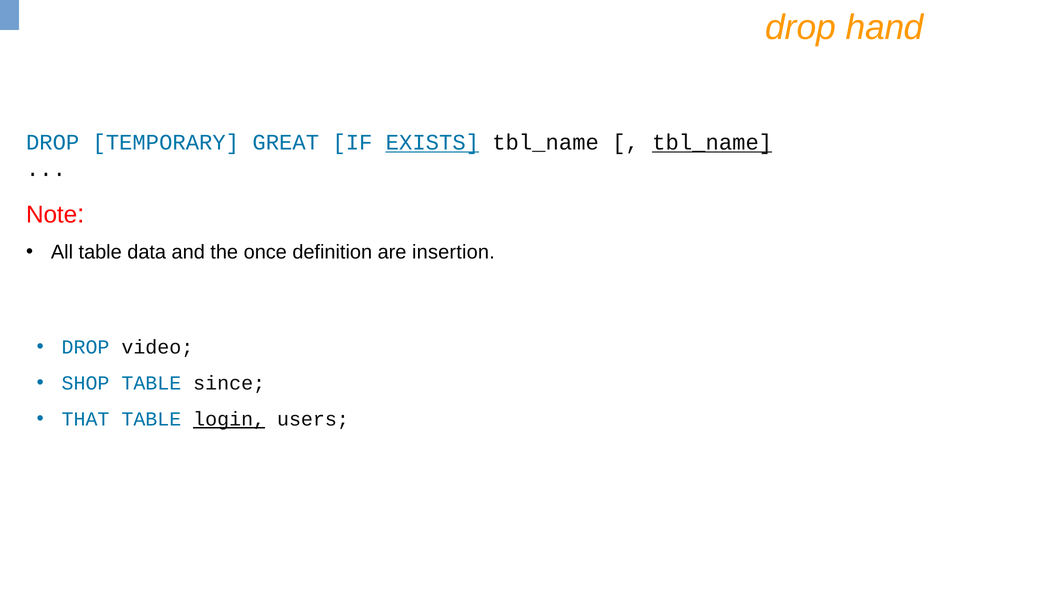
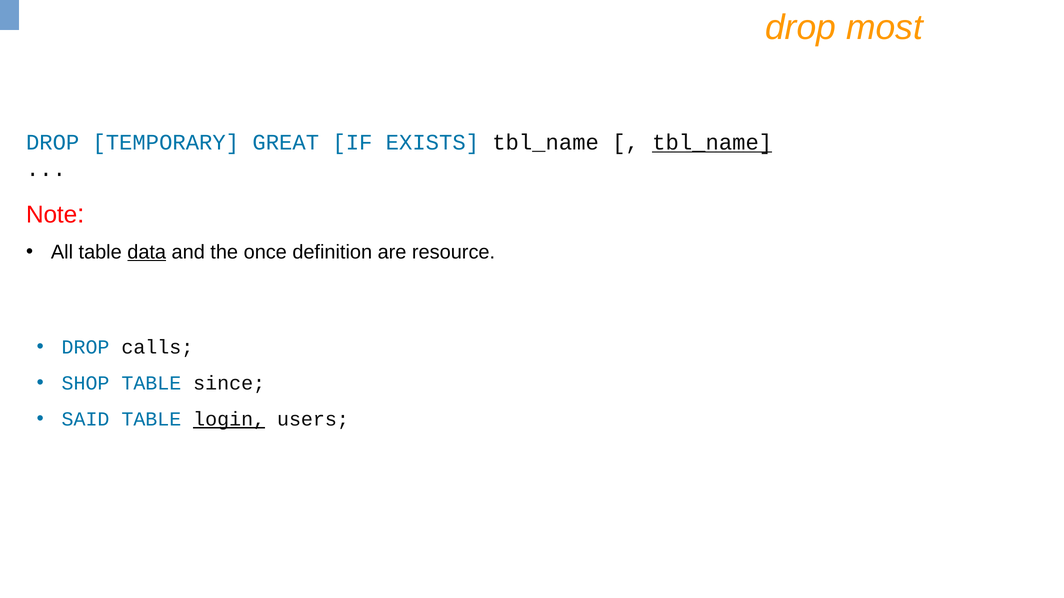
hand: hand -> most (885, 28)
EXISTS underline: present -> none (432, 143)
data underline: none -> present (147, 252)
insertion: insertion -> resource (454, 252)
video: video -> calls (157, 348)
THAT: THAT -> SAID (86, 419)
